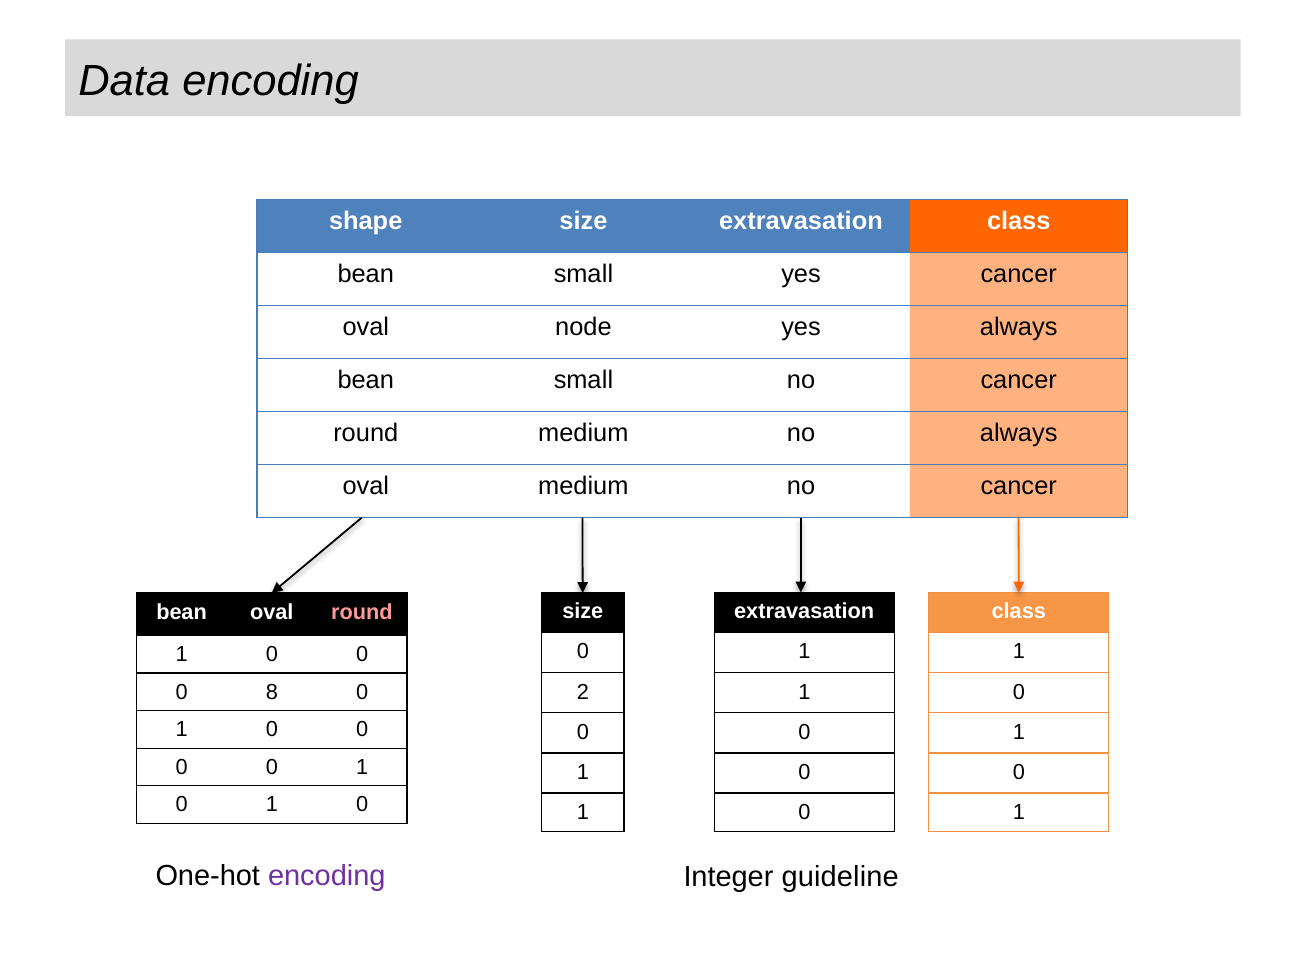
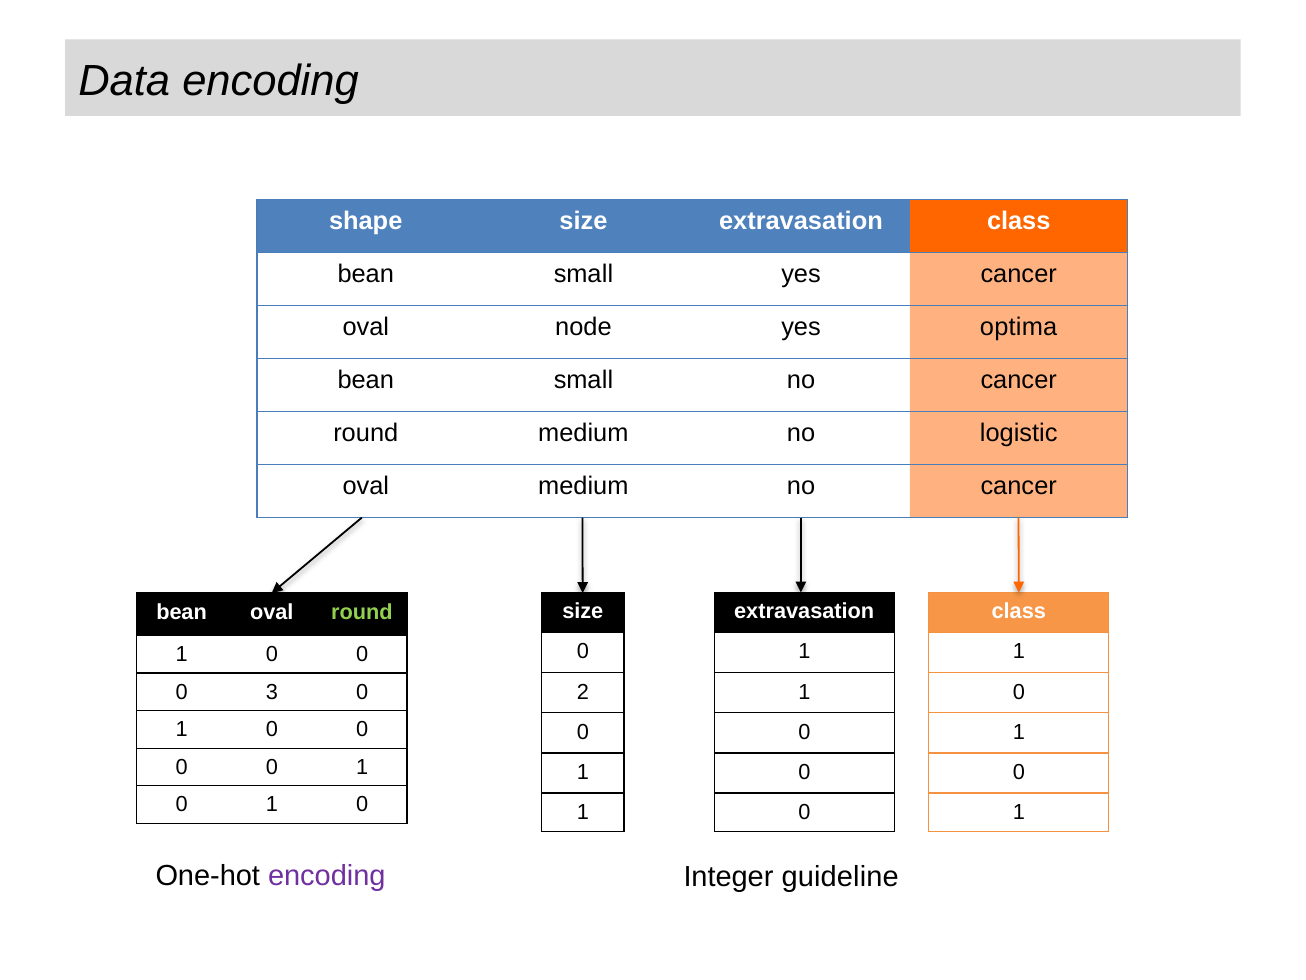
yes always: always -> optima (1019, 327)
no always: always -> logistic (1019, 433)
round colour: pink -> light green (362, 612)
8: 8 -> 3 (272, 692)
